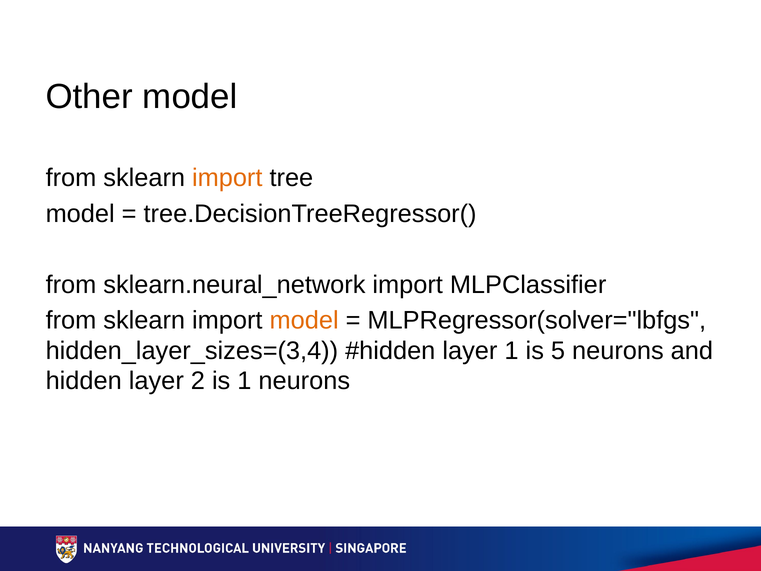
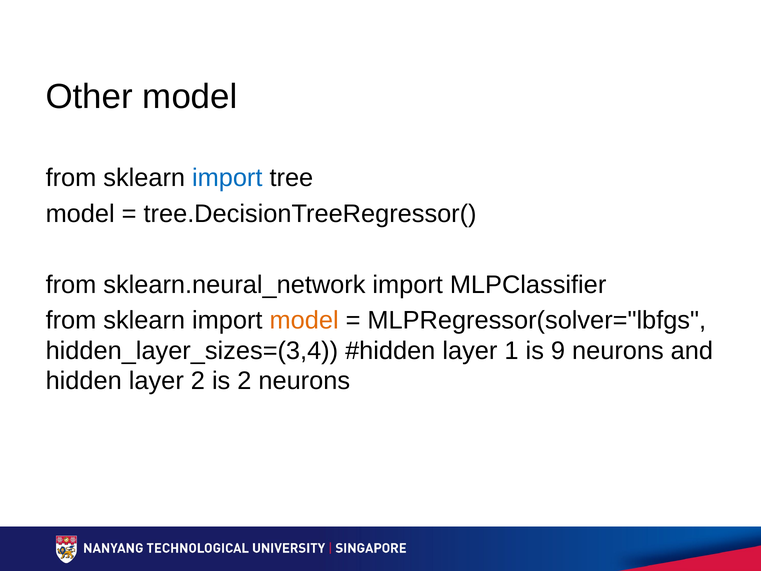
import colour: orange -> blue (227, 178)
5: 5 -> 9 (558, 350)
is 1: 1 -> 2 (244, 381)
